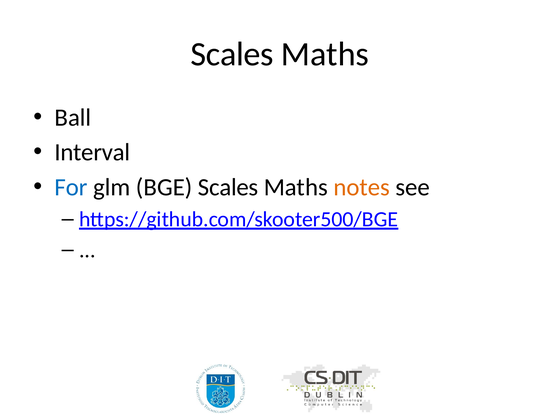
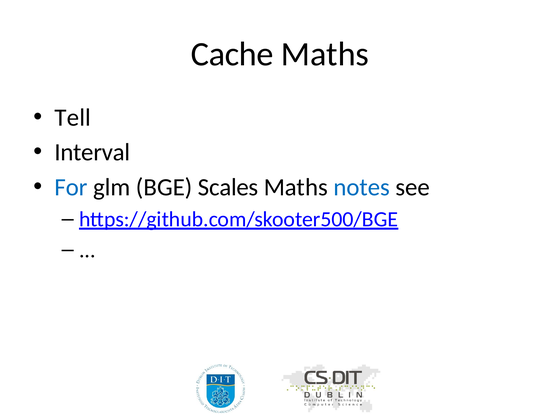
Scales: Scales -> Cache (232, 54)
Ball: Ball -> Tell (73, 117)
notes colour: orange -> blue (362, 187)
